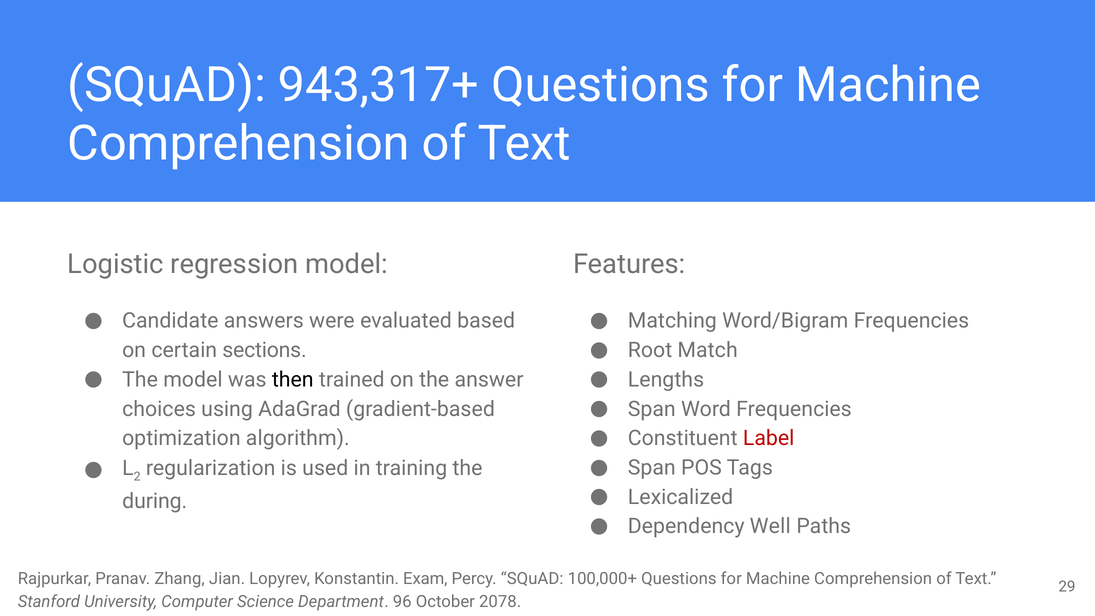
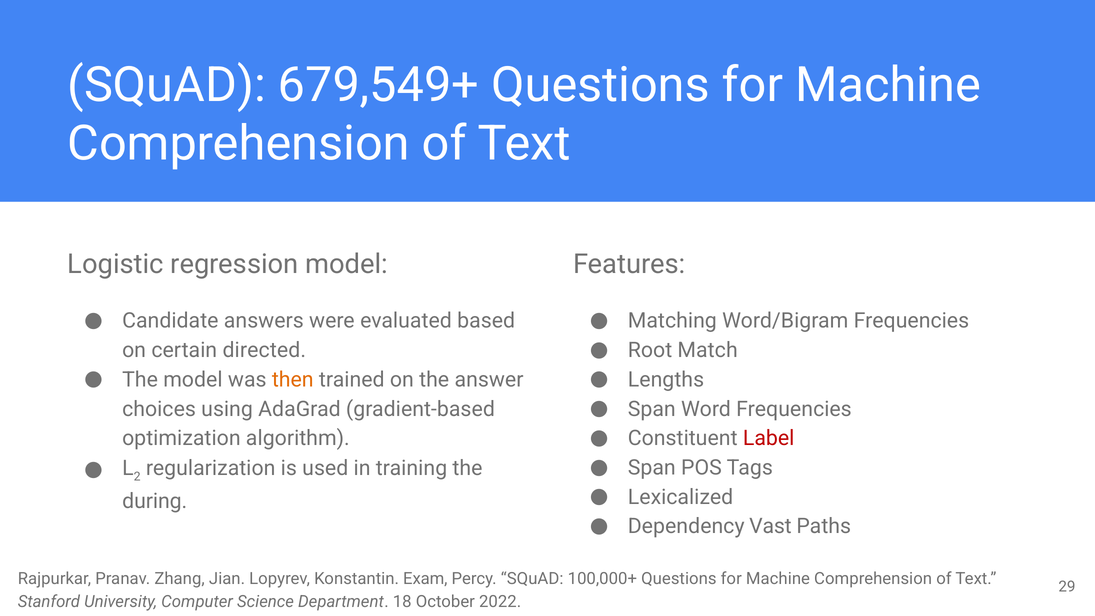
943,317+: 943,317+ -> 679,549+ (378, 85)
sections: sections -> directed (264, 350)
then colour: black -> orange (293, 380)
Well: Well -> Vast (770, 526)
96: 96 -> 18 (402, 602)
2078: 2078 -> 2022 (500, 602)
